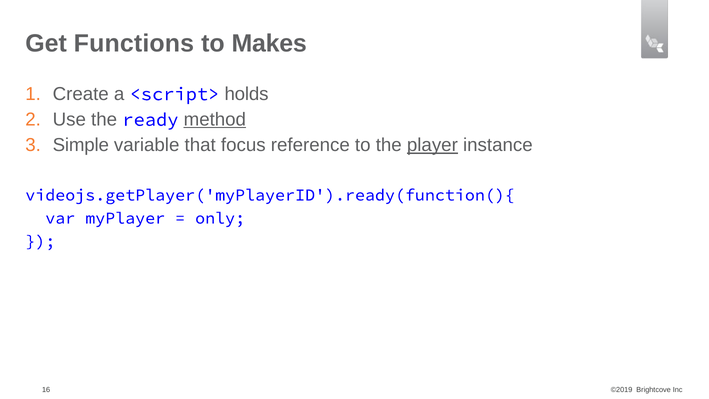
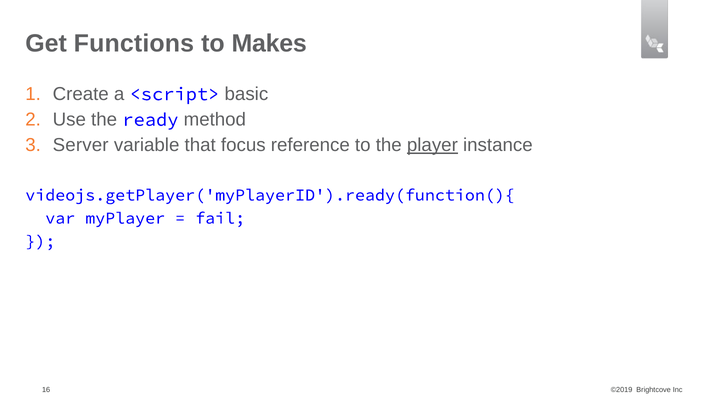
holds: holds -> basic (246, 94)
method underline: present -> none (215, 120)
Simple: Simple -> Server (81, 145)
only: only -> fail (220, 218)
